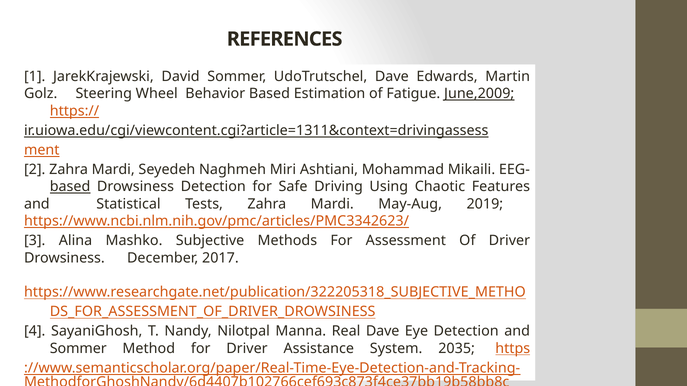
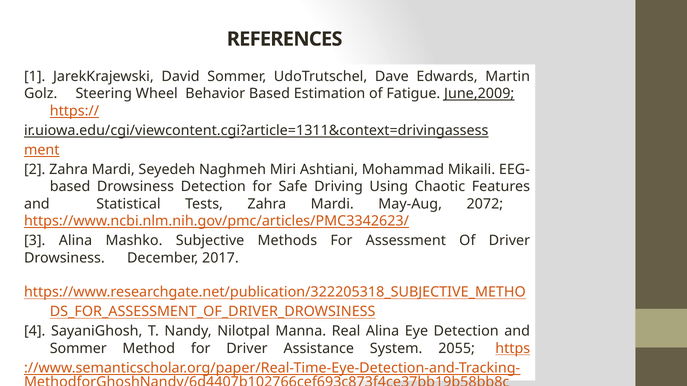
based underline: present -> none (70, 187)
2019: 2019 -> 2072 (485, 204)
Real Dave: Dave -> Alina (383, 332)
2035: 2035 -> 2055 (457, 349)
